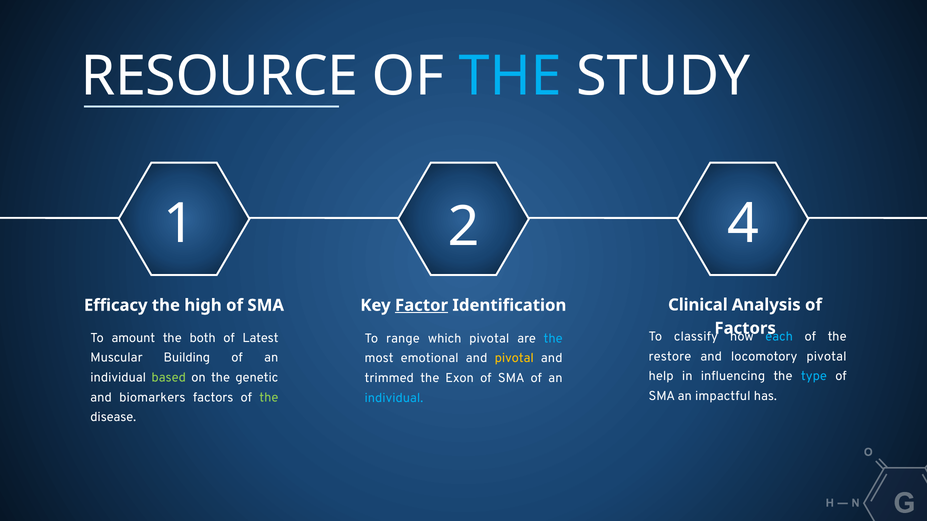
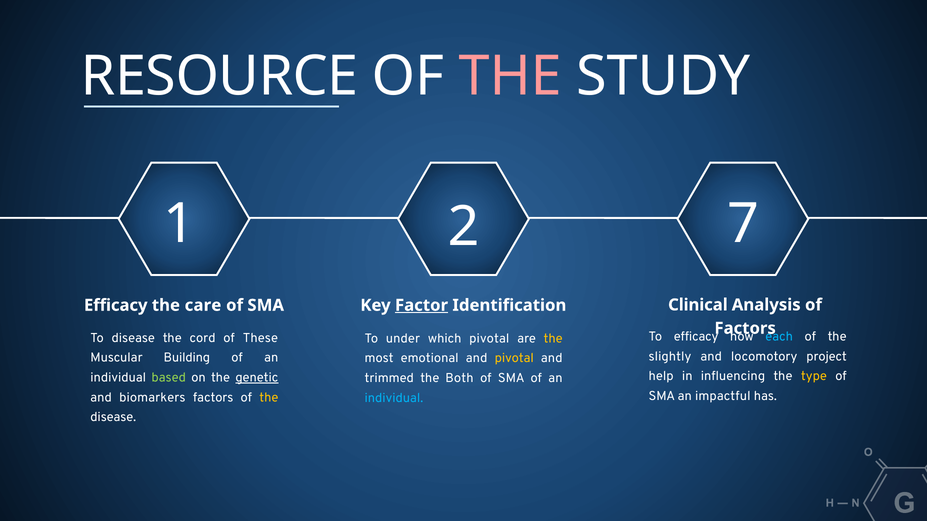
THE colour: light blue -> pink (510, 77)
4: 4 -> 7 (743, 224)
high: high -> care (203, 306)
To classify: classify -> efficacy (696, 337)
To amount: amount -> disease (133, 338)
both: both -> cord (203, 338)
Latest: Latest -> These (260, 338)
range: range -> under (403, 339)
the colour: light blue -> yellow (553, 339)
restore: restore -> slightly (670, 357)
locomotory pivotal: pivotal -> project (827, 357)
type colour: light blue -> yellow (814, 377)
genetic underline: none -> present (257, 378)
Exon: Exon -> Both (459, 378)
the colour: light green -> yellow (269, 398)
